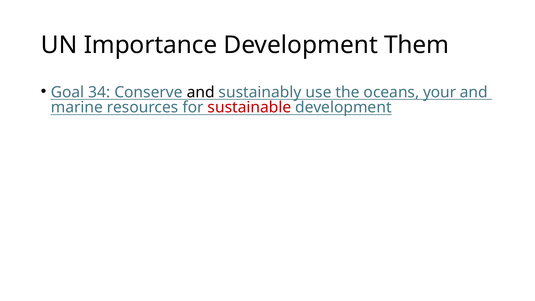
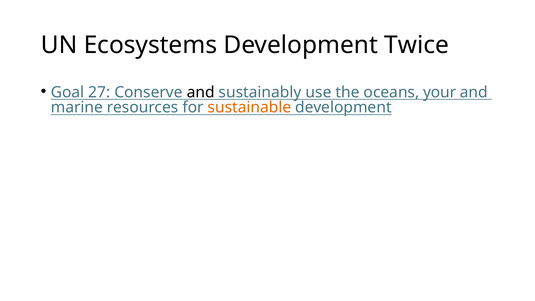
Importance: Importance -> Ecosystems (150, 45)
Them: Them -> Twice (417, 45)
34: 34 -> 27 (99, 92)
sustainable colour: red -> orange (249, 107)
